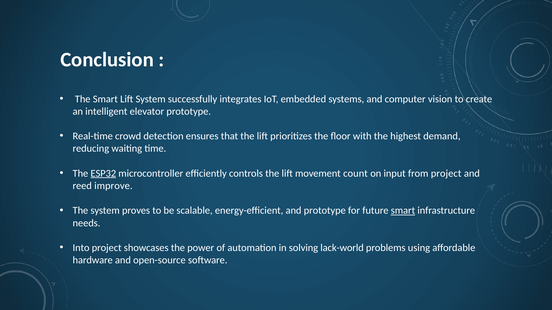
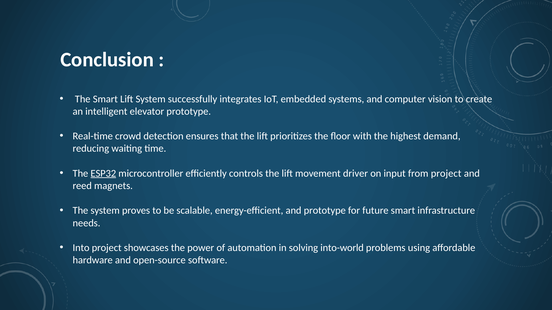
count: count -> driver (356, 174)
improve: improve -> magnets (113, 186)
smart underline: present -> none (403, 211)
lack-world: lack-world -> into-world (342, 248)
